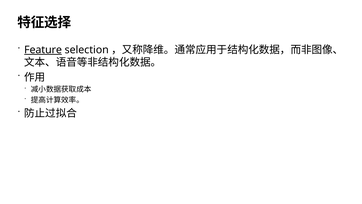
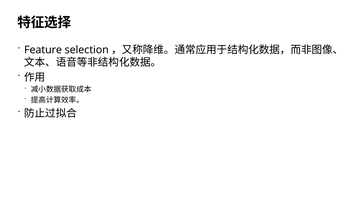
Feature underline: present -> none (43, 50)
